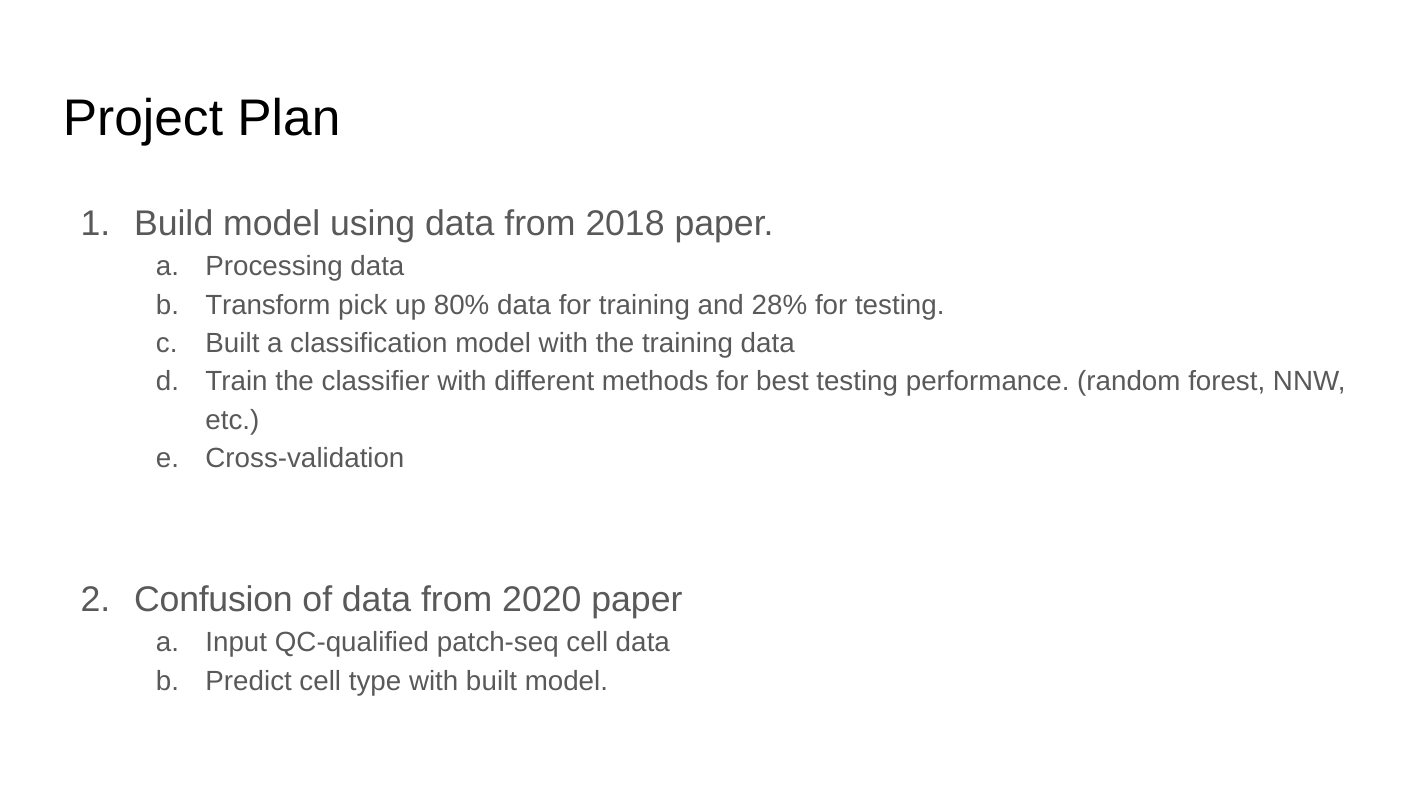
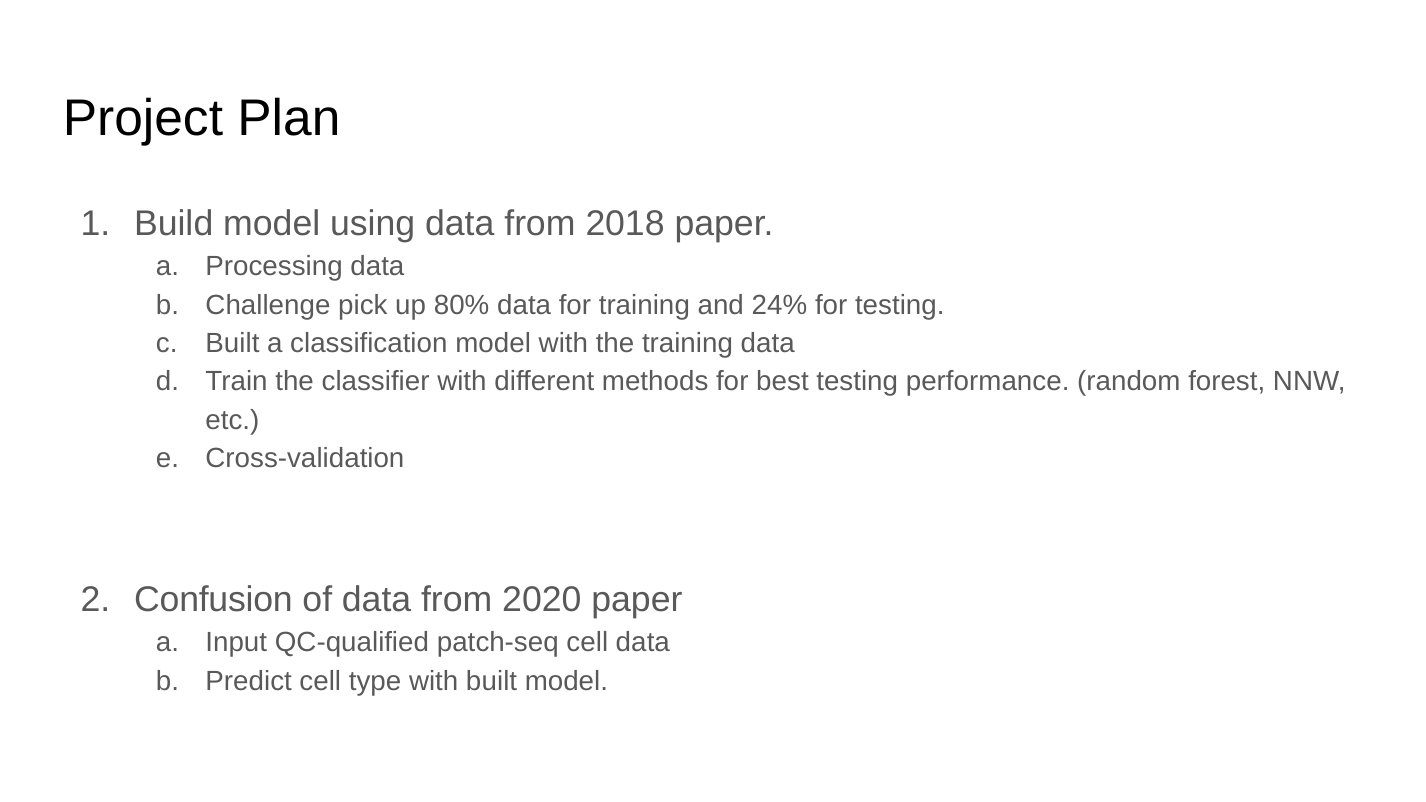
Transform: Transform -> Challenge (268, 305)
28%: 28% -> 24% (779, 305)
